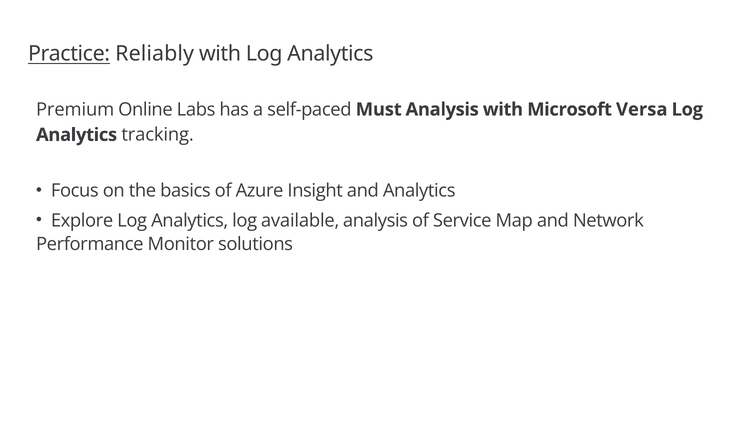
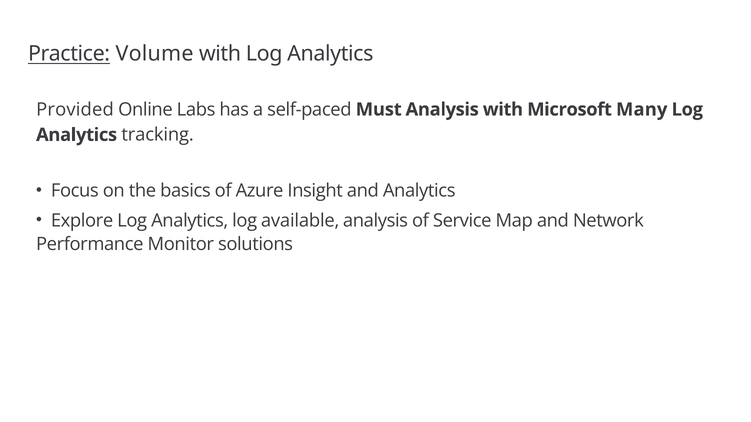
Reliably: Reliably -> Volume (155, 54)
Premium: Premium -> Provided (75, 110)
Versa: Versa -> Many (642, 110)
